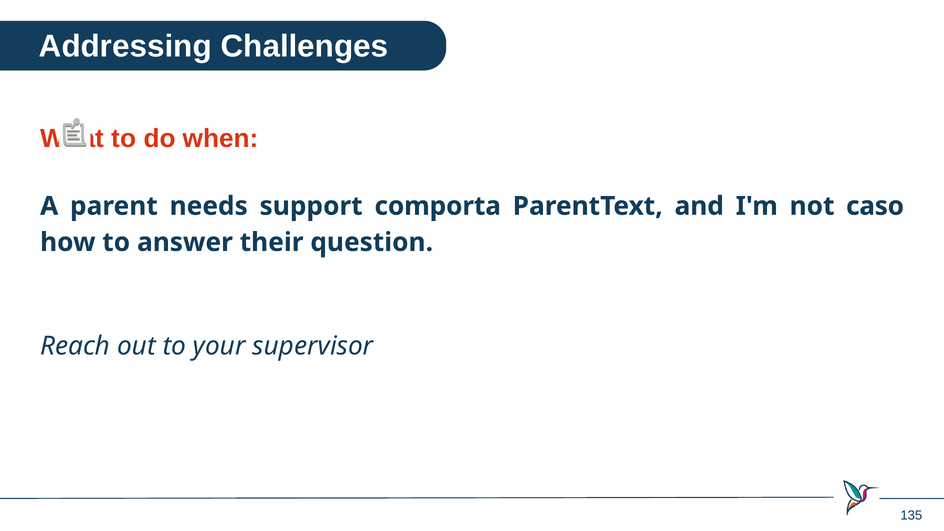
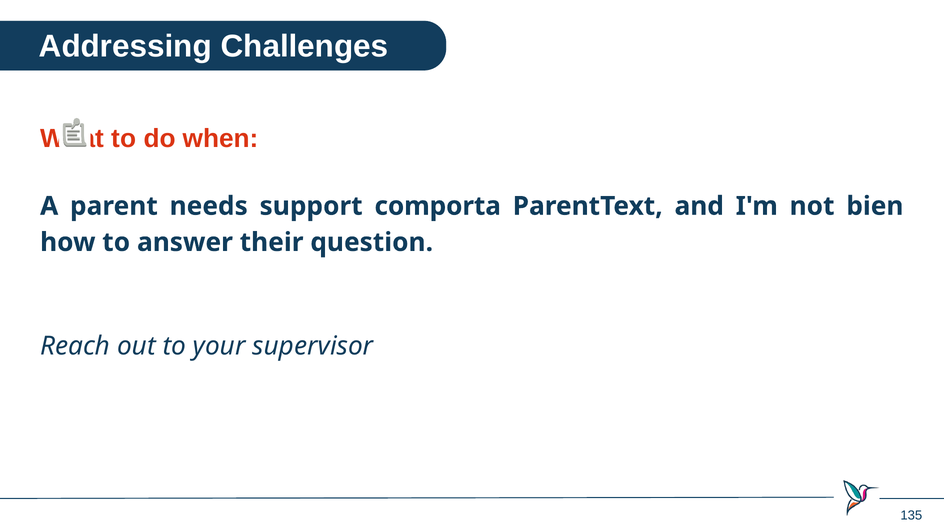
caso: caso -> bien (875, 206)
